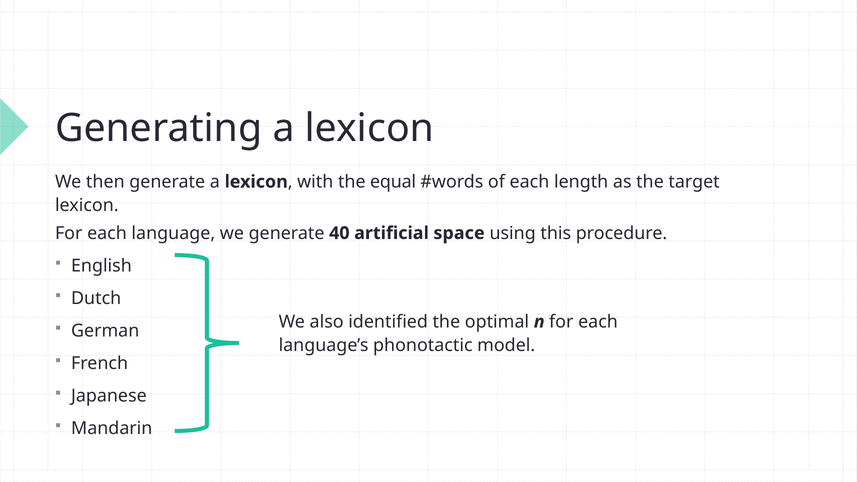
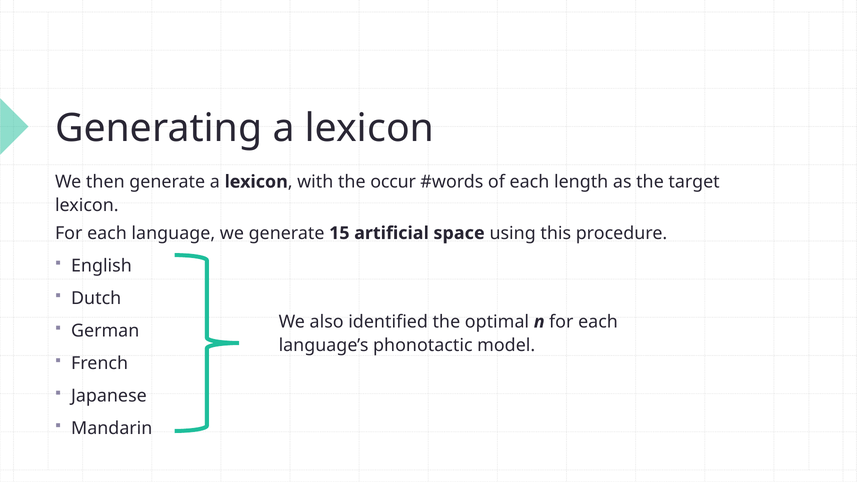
equal: equal -> occur (393, 182)
40: 40 -> 15 (339, 233)
